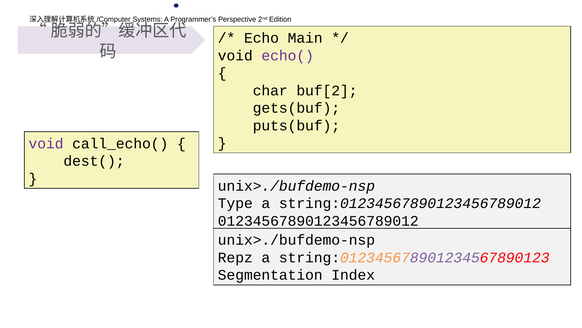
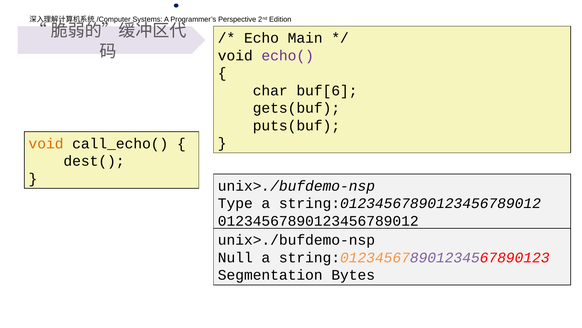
buf[2: buf[2 -> buf[6 (327, 90)
void colour: purple -> orange (46, 143)
Repz: Repz -> Null (235, 257)
Index: Index -> Bytes (353, 275)
